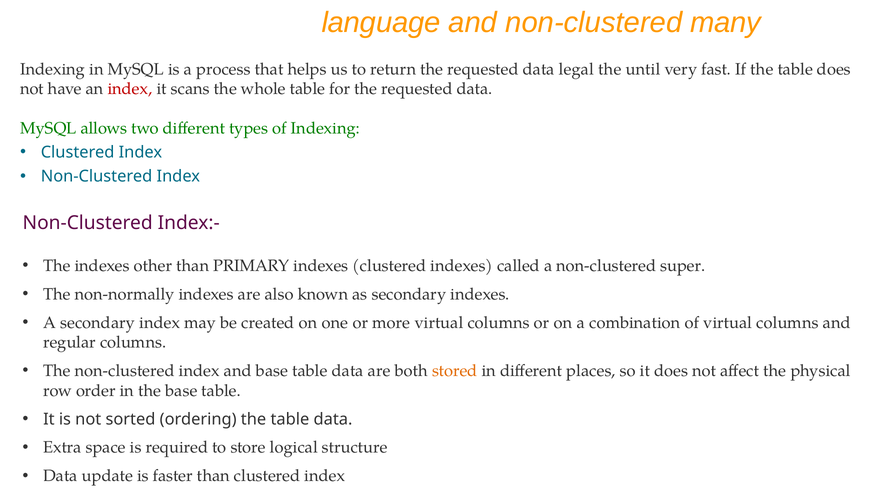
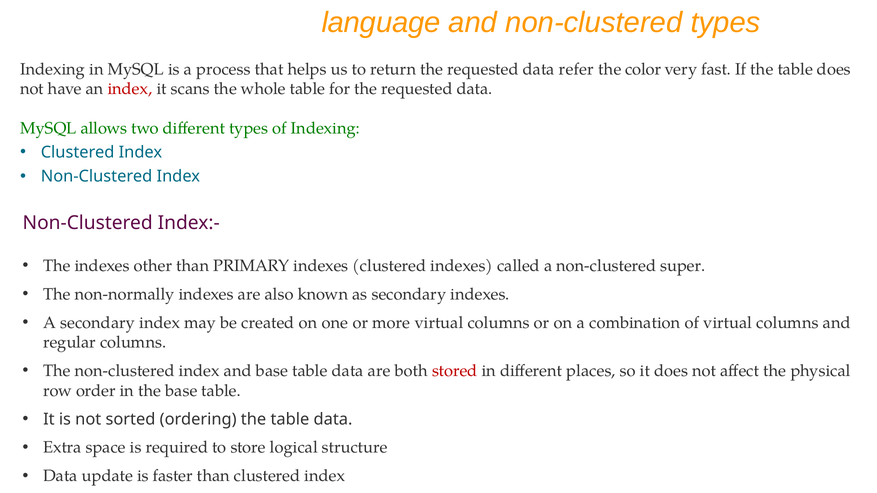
non-clustered many: many -> types (726, 23)
legal: legal -> refer (576, 69)
until: until -> color (643, 69)
stored colour: orange -> red (455, 371)
